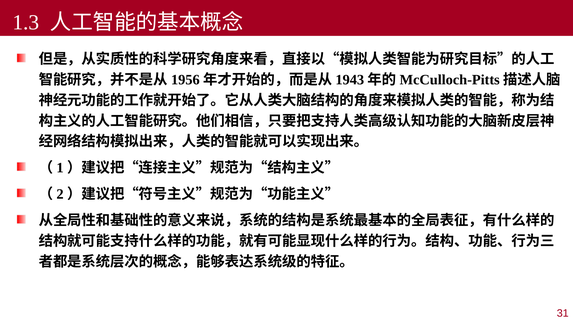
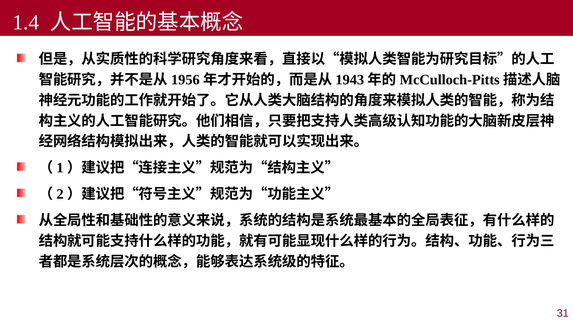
1.3: 1.3 -> 1.4 (26, 22)
